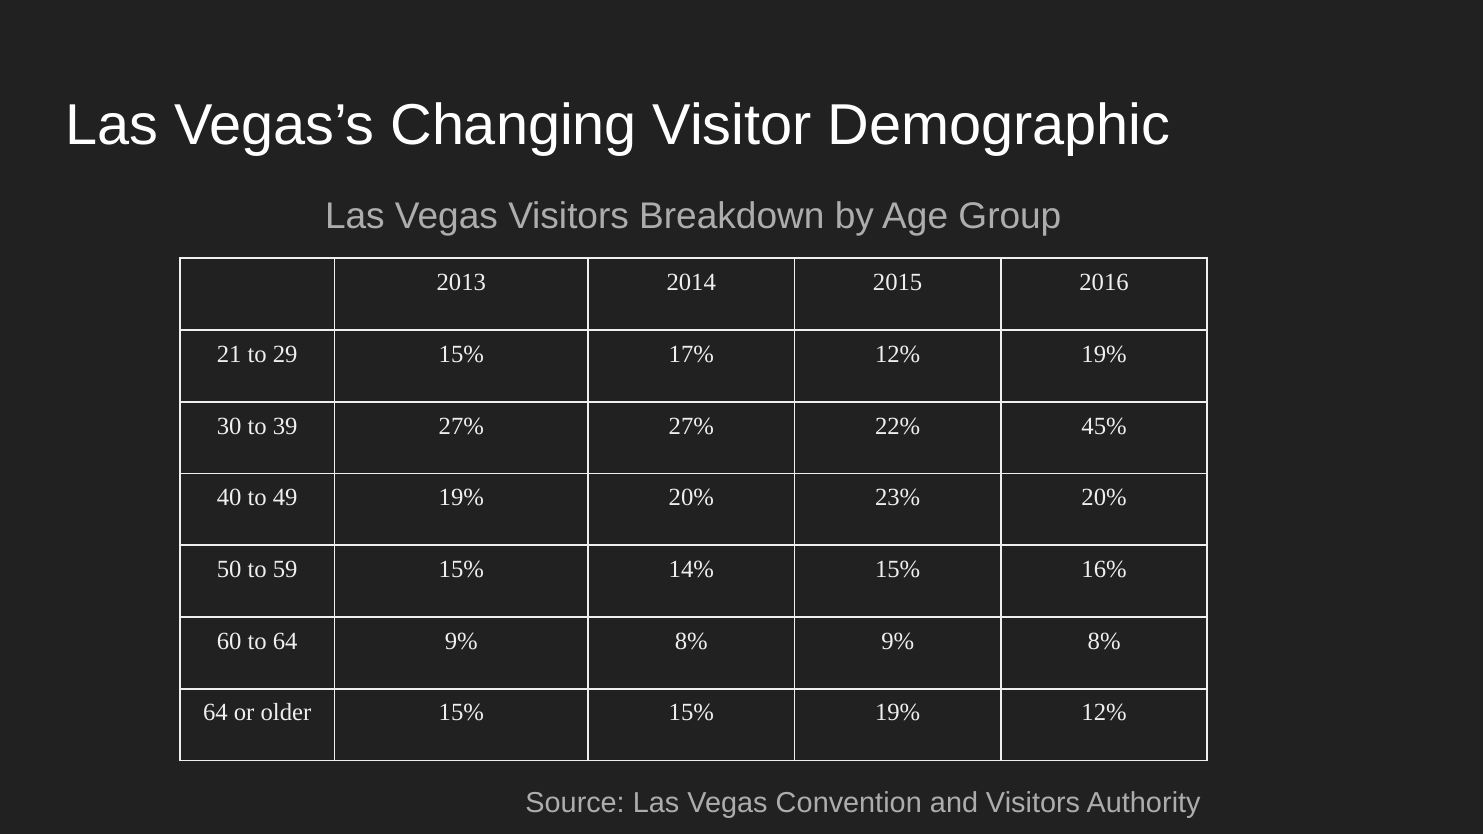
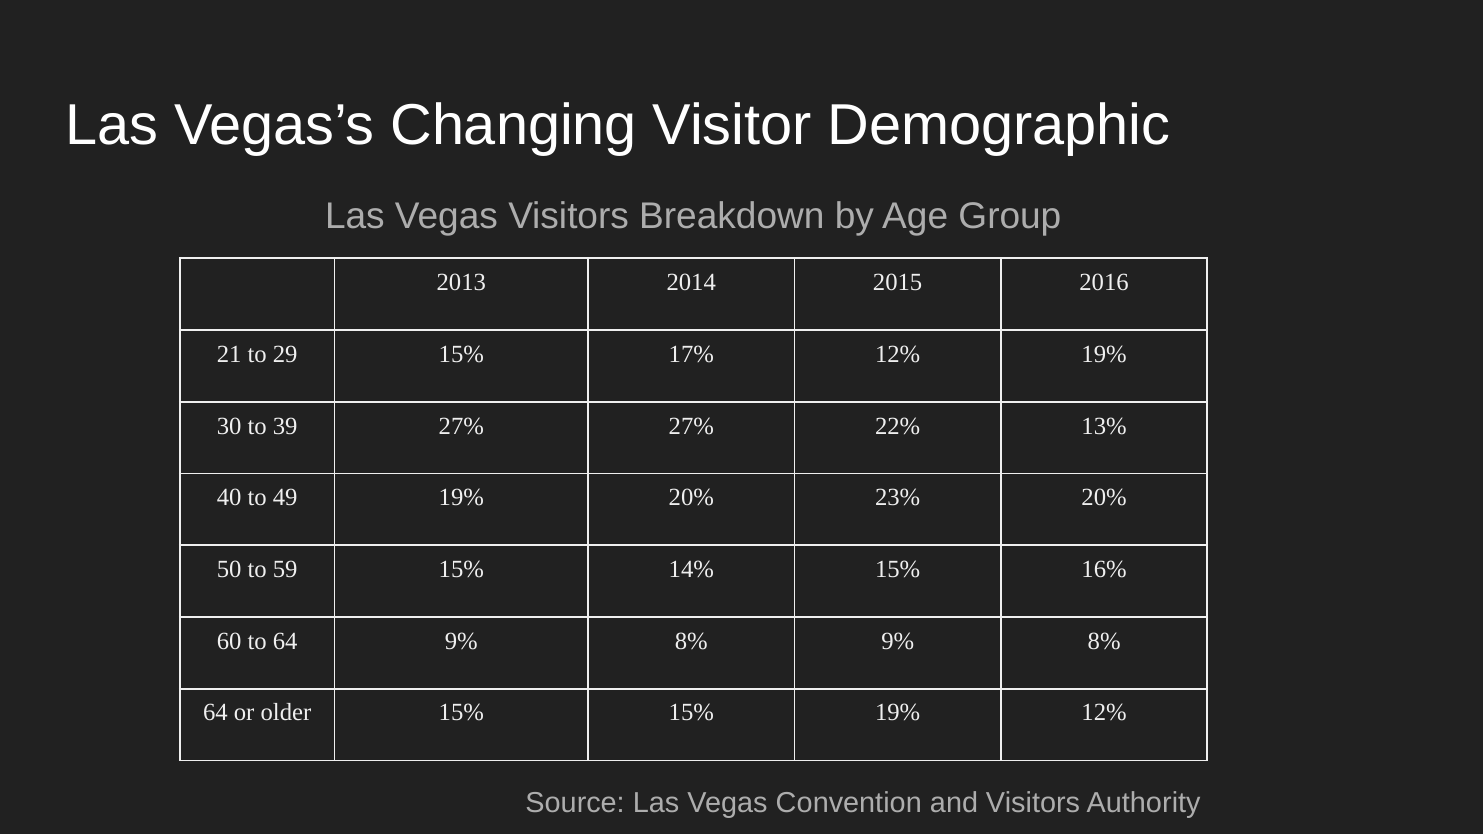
45%: 45% -> 13% (1104, 426)
